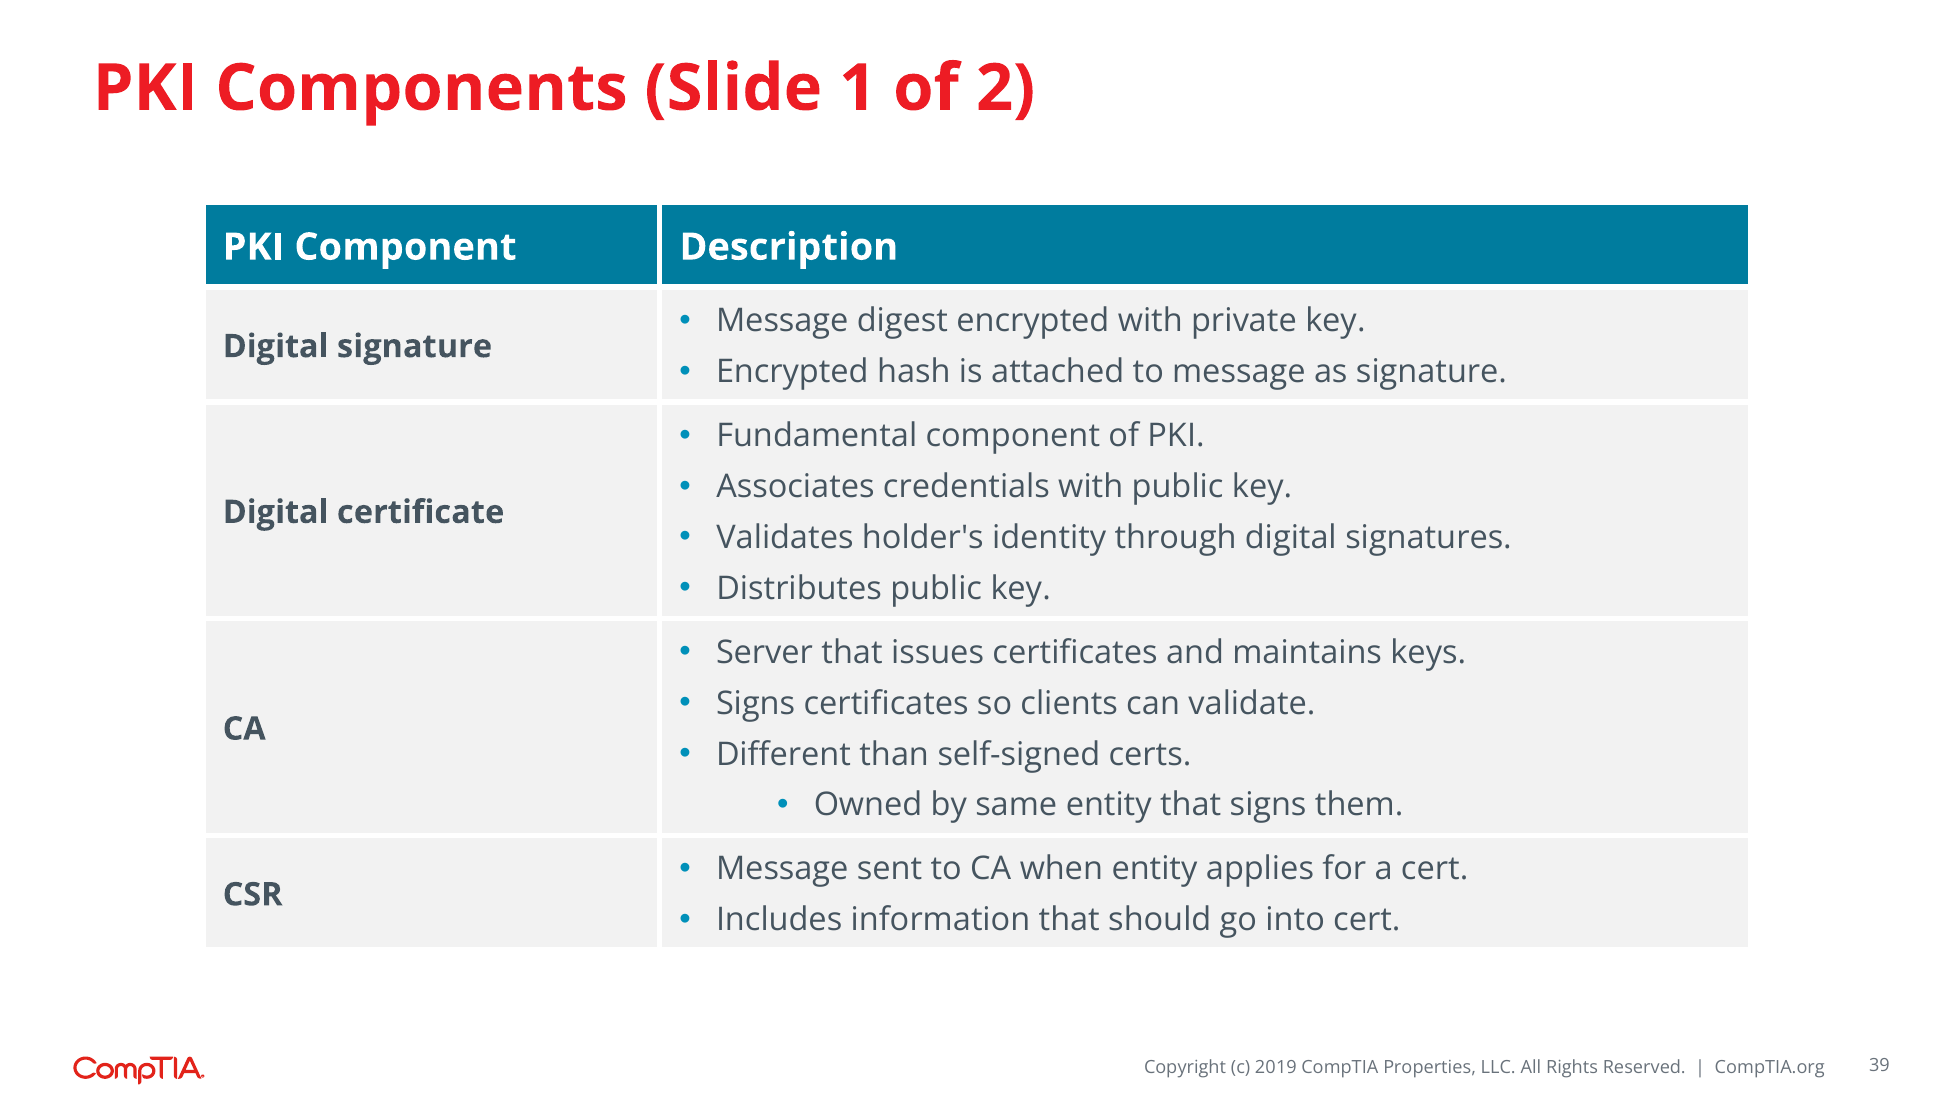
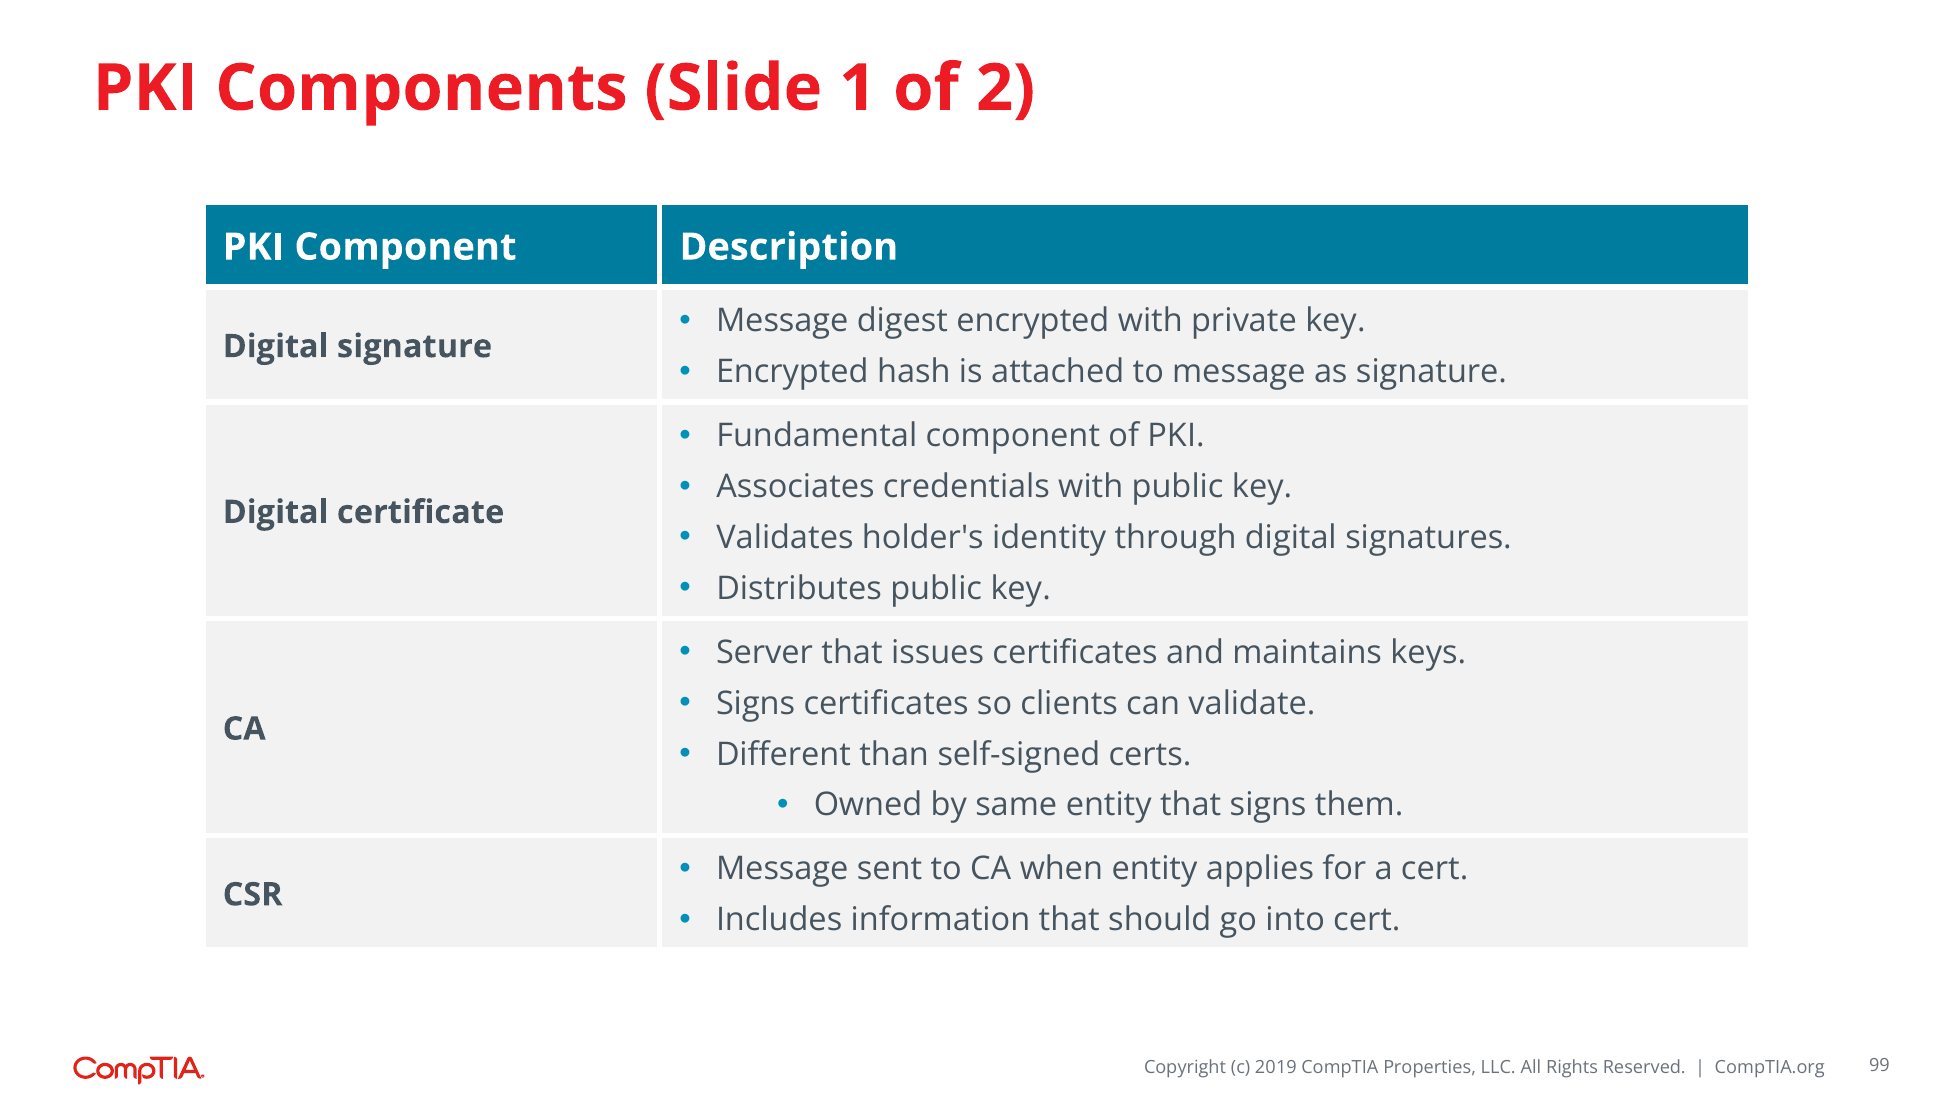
39: 39 -> 99 (1879, 1065)
